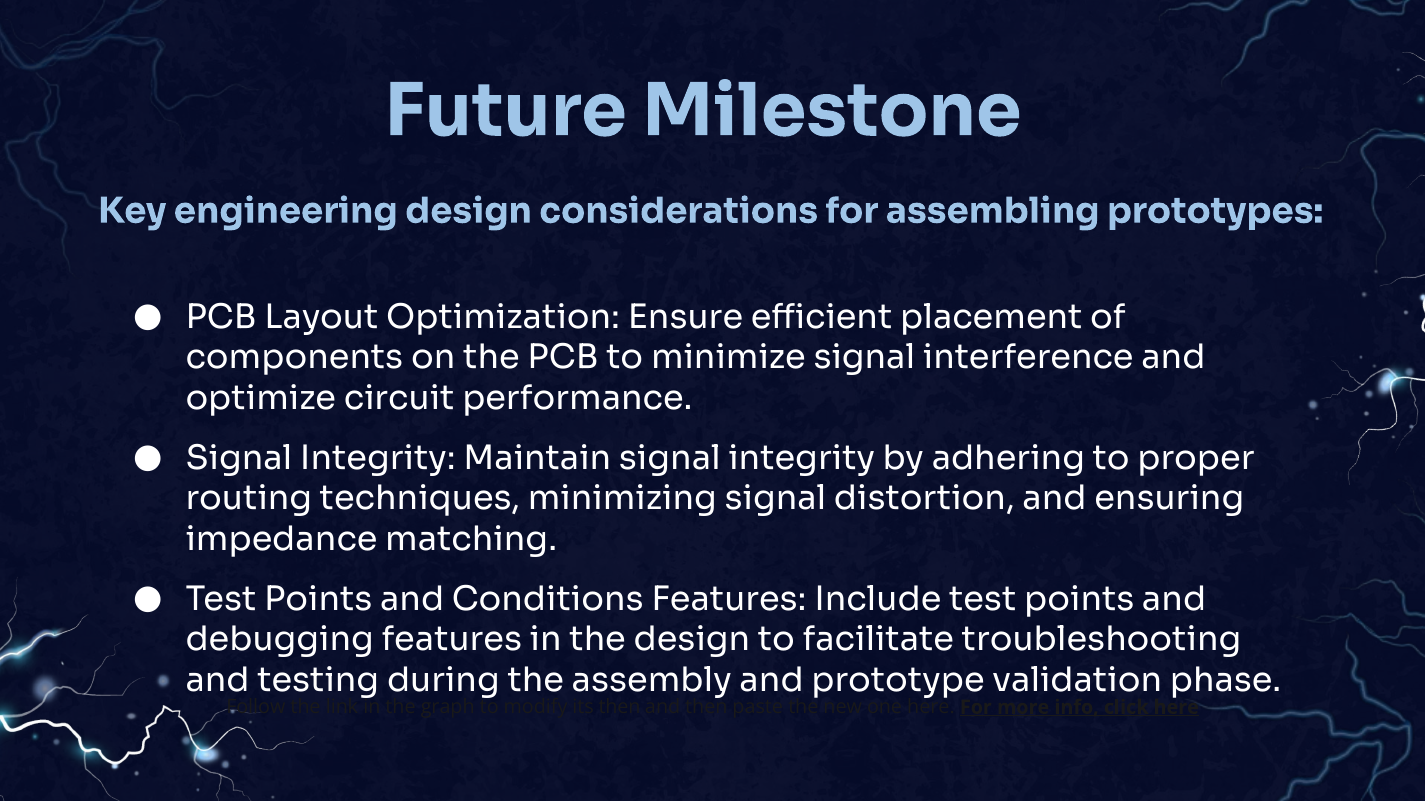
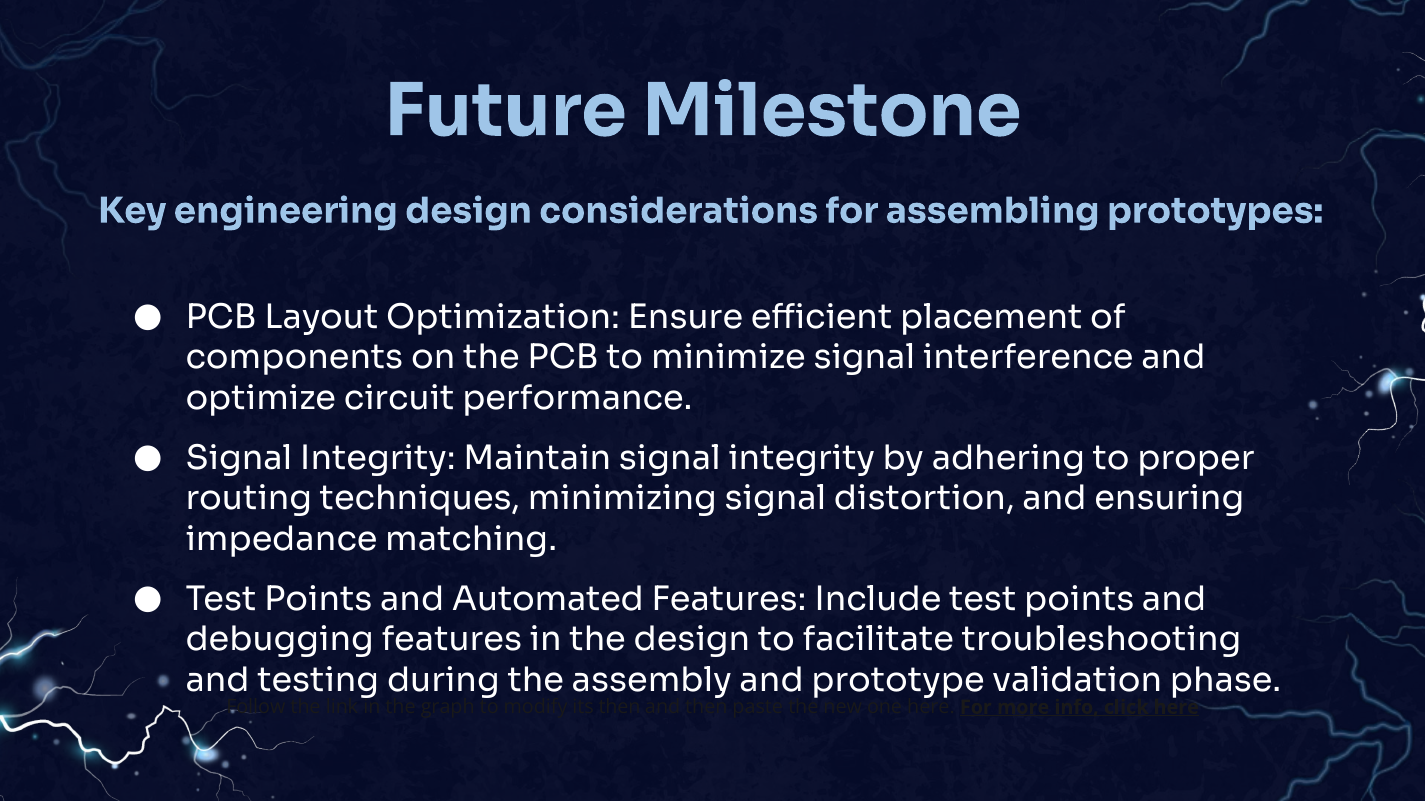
Conditions: Conditions -> Automated (548, 600)
